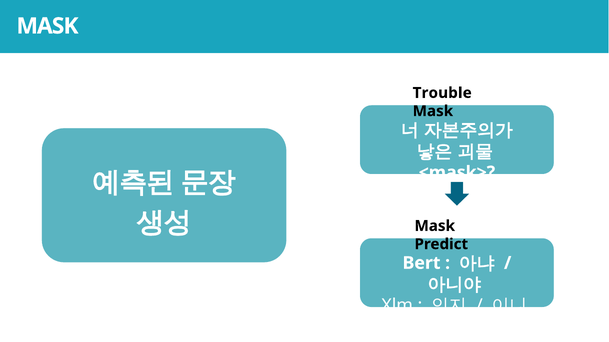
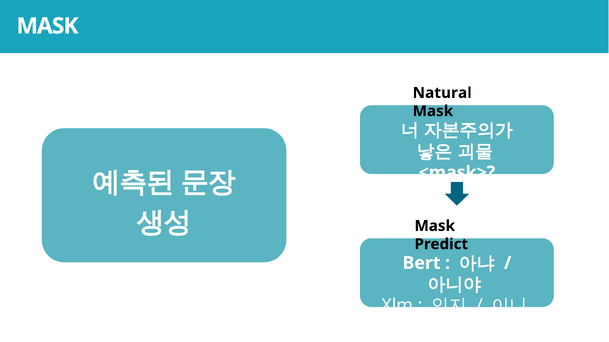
Trouble: Trouble -> Natural (442, 93)
